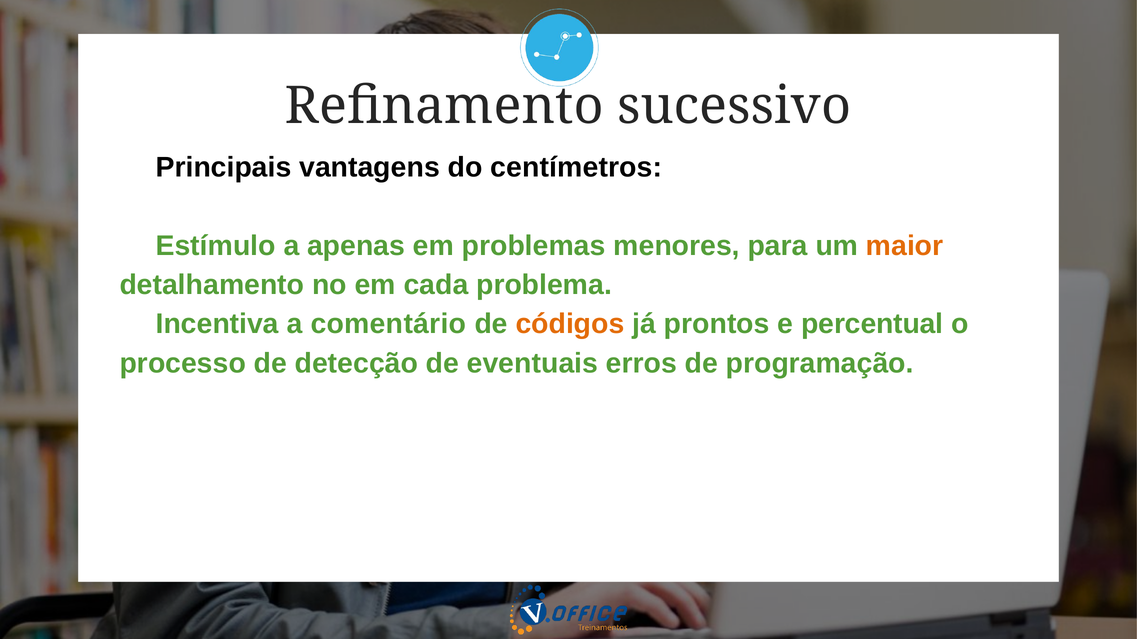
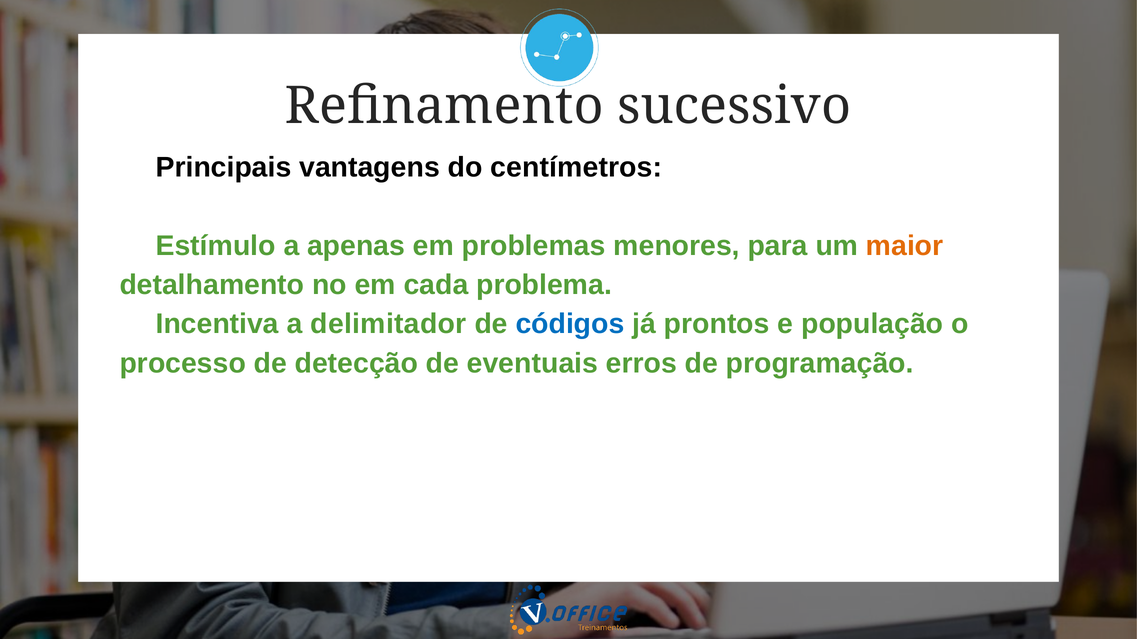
comentário: comentário -> delimitador (388, 324)
códigos colour: orange -> blue (570, 324)
percentual: percentual -> população (872, 324)
